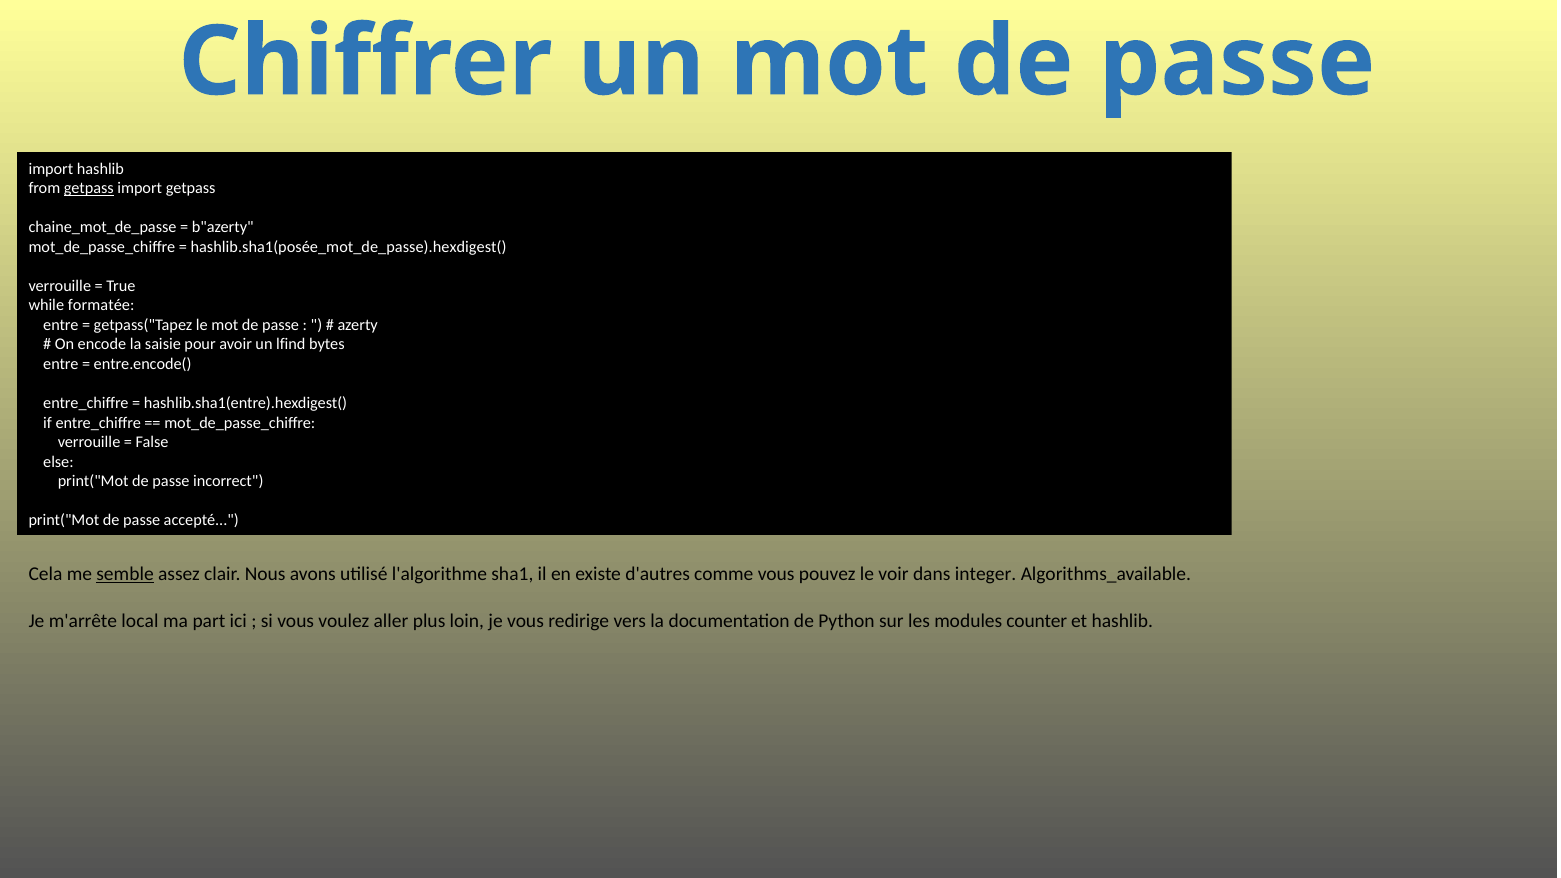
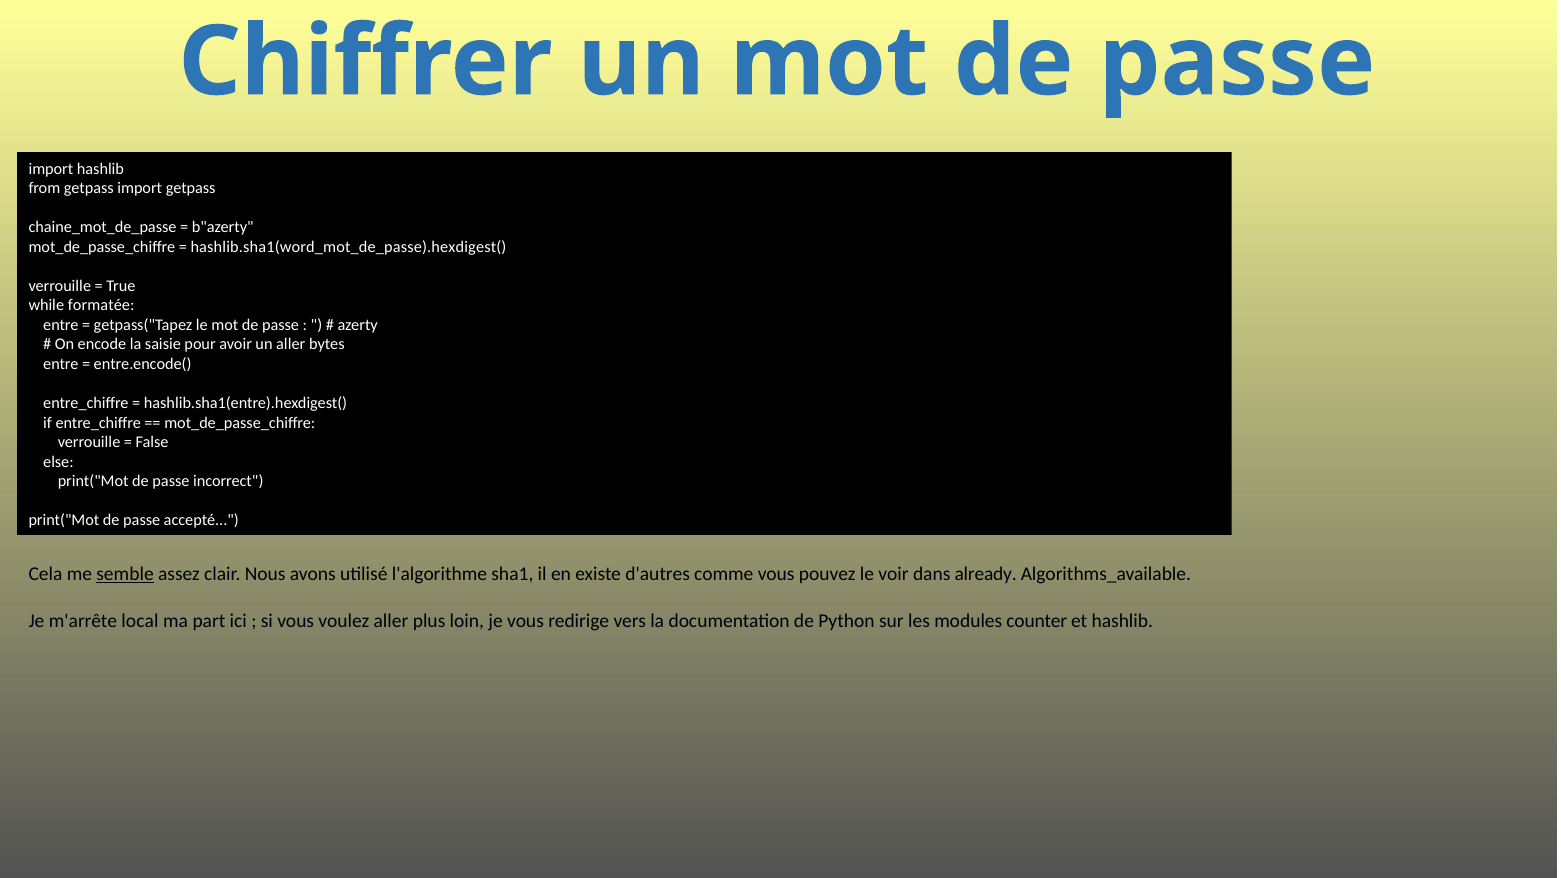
getpass underline: present -> none (89, 188)
hashlib.sha1(posée_mot_de_passe).hexdigest(: hashlib.sha1(posée_mot_de_passe).hexdigest( -> hashlib.sha1(word_mot_de_passe).hexdigest( (348, 247)
un lfind: lfind -> aller (291, 345)
integer: integer -> already (986, 574)
